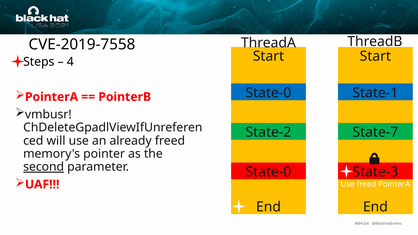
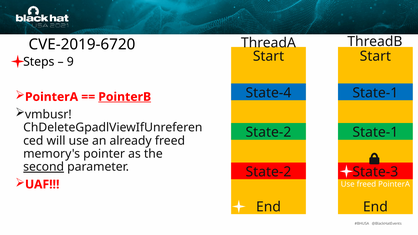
CVE-2019-7558: CVE-2019-7558 -> CVE-2019-6720 (82, 44)
4: 4 -> 9 (70, 62)
State-0: State-0 -> State-4 (268, 93)
PointerB underline: none -> present (125, 97)
State-7: State-7 -> State-1 (375, 132)
State-0: State-0 -> State-2 (268, 172)
